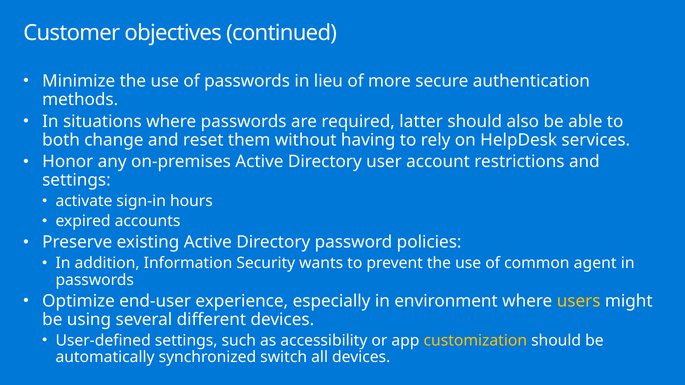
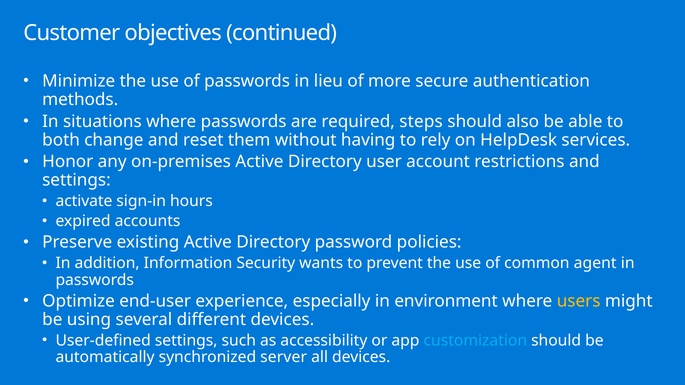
latter: latter -> steps (421, 121)
customization colour: yellow -> light blue (475, 341)
switch: switch -> server (284, 358)
